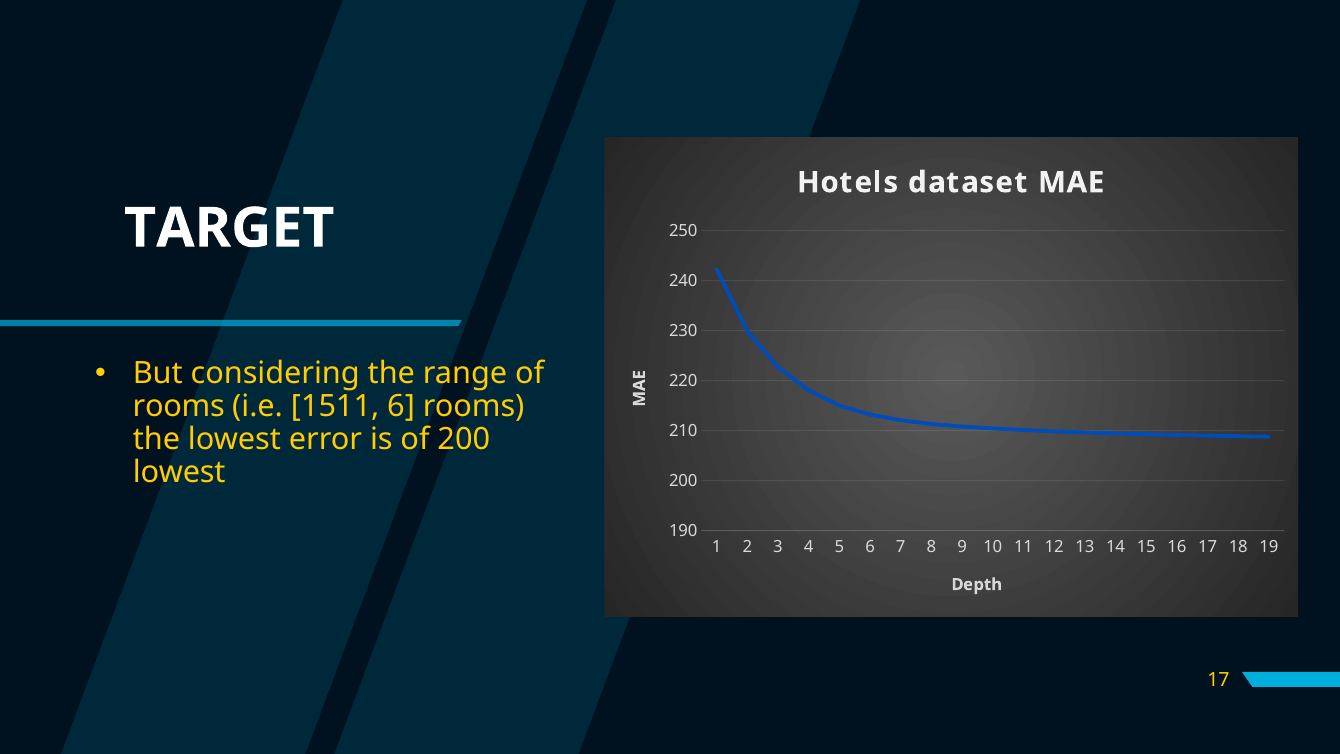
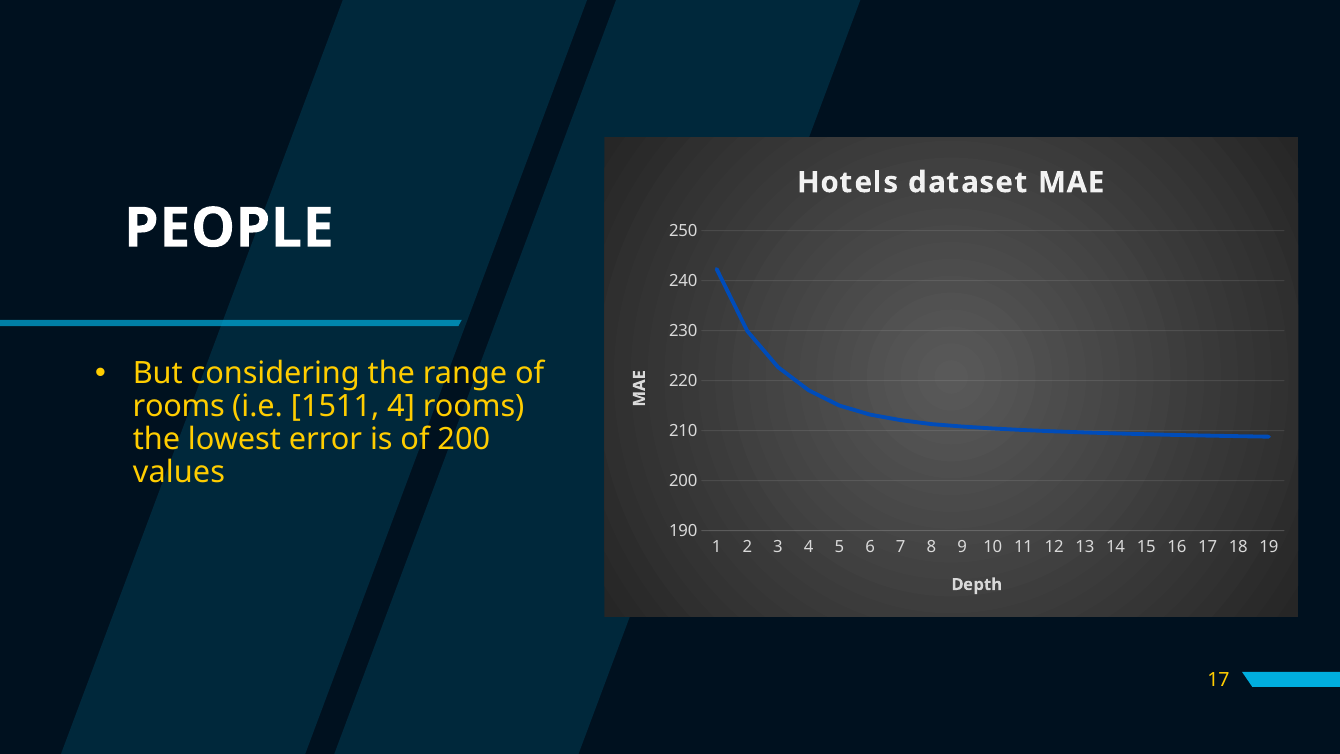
TARGET: TARGET -> PEOPLE (229, 228)
1511 6: 6 -> 4 (401, 406)
lowest: lowest -> values (179, 472)
